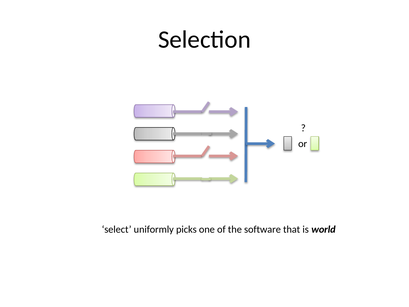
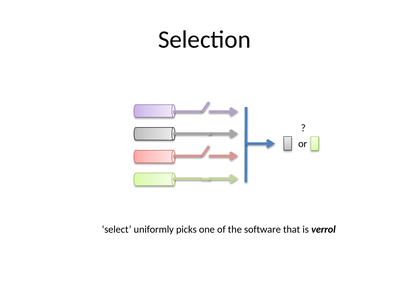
world: world -> verrol (323, 229)
